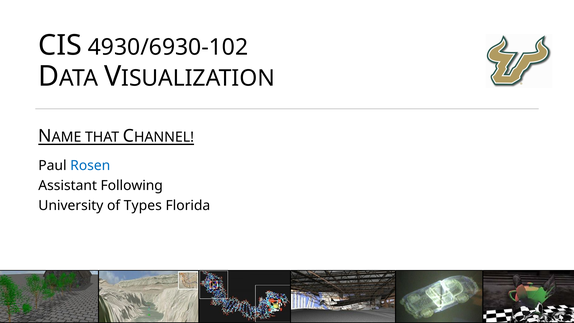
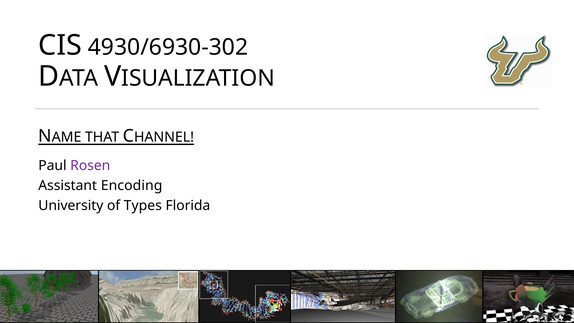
4930/6930-102: 4930/6930-102 -> 4930/6930-302 (168, 47)
Rosen colour: blue -> purple (90, 166)
Following: Following -> Encoding (132, 185)
